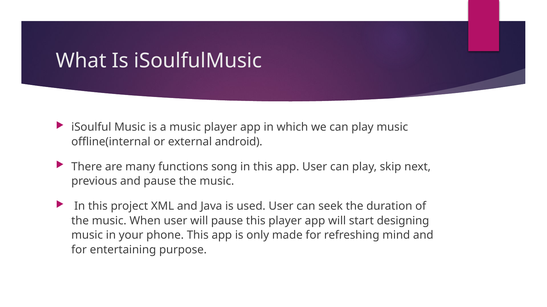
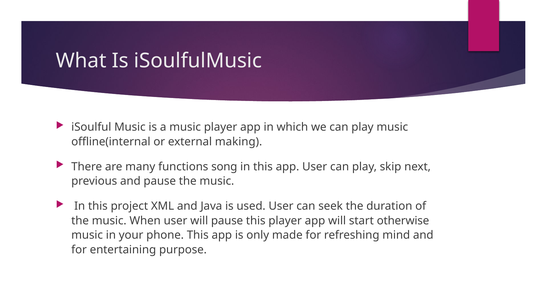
android: android -> making (239, 142)
designing: designing -> otherwise (403, 221)
